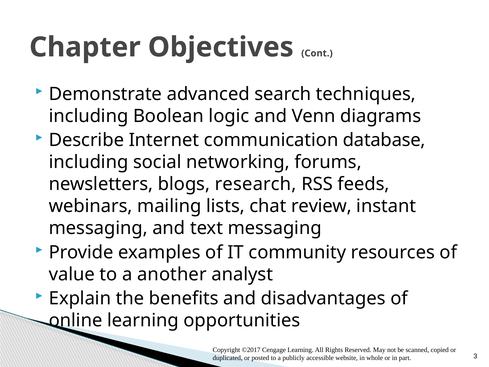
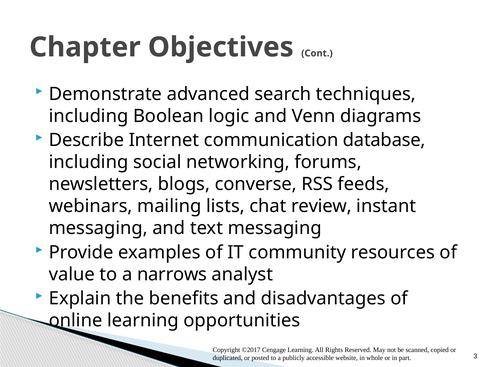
research: research -> converse (256, 184)
another: another -> narrows (172, 274)
